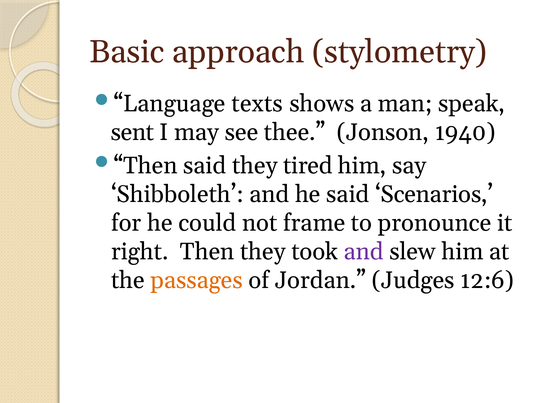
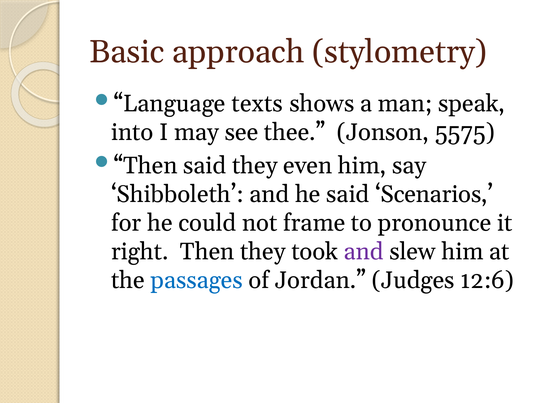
sent: sent -> into (132, 132)
1940: 1940 -> 5575 (465, 132)
tired: tired -> even (308, 165)
passages colour: orange -> blue (197, 280)
